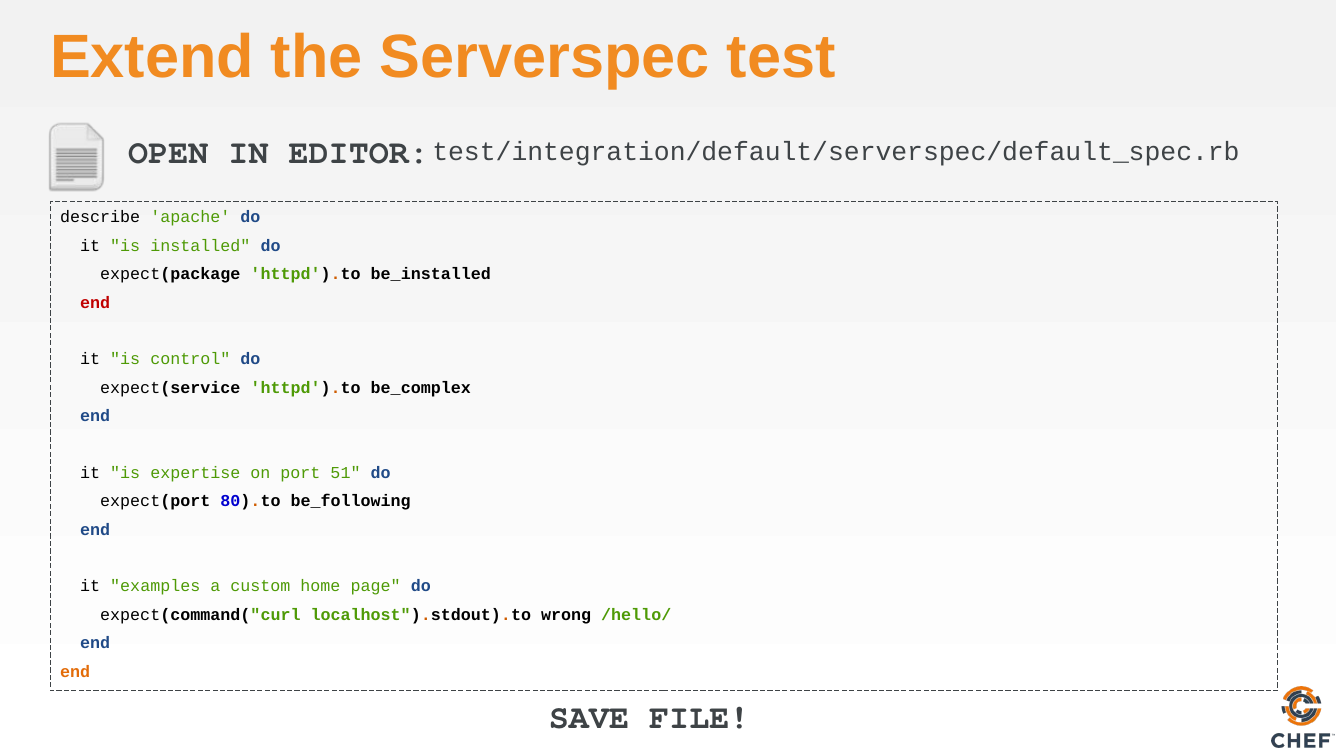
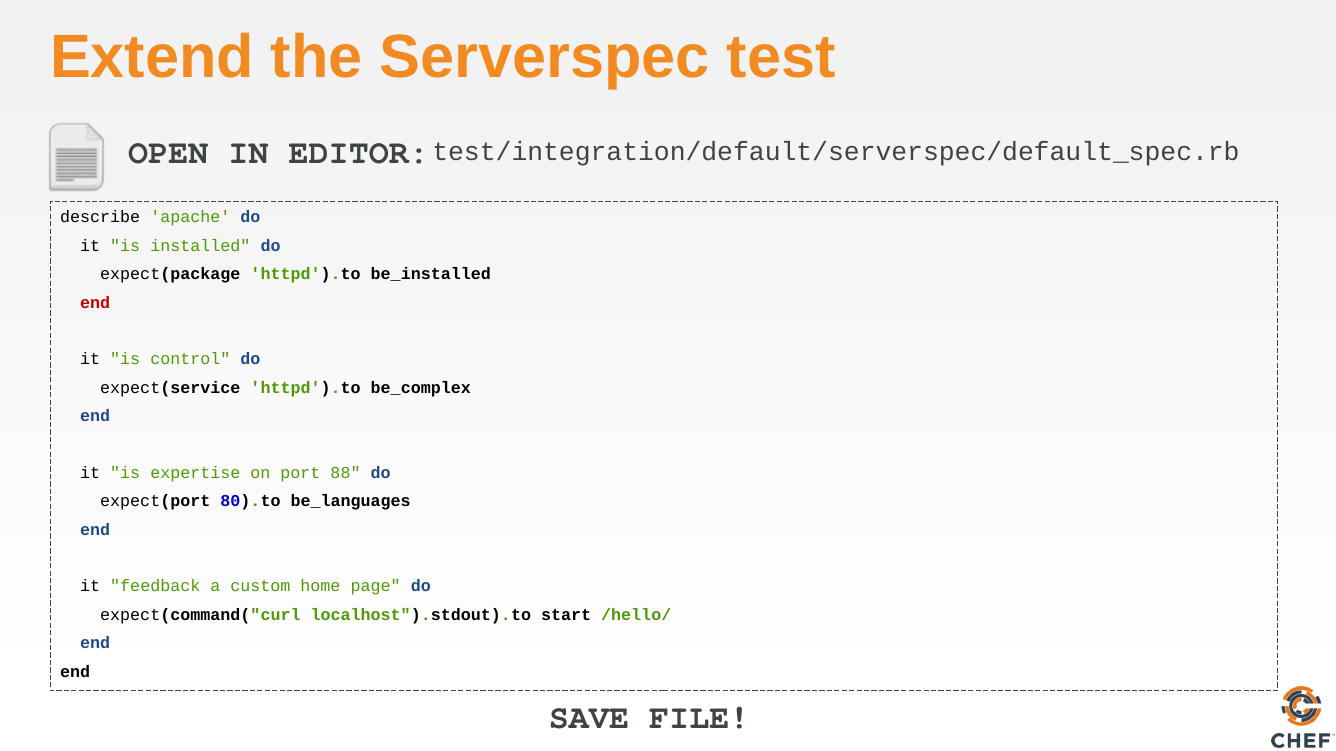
51: 51 -> 88 (346, 473)
be_following: be_following -> be_languages (351, 502)
examples: examples -> feedback (155, 587)
wrong: wrong -> start (566, 615)
end colour: orange -> black (75, 672)
